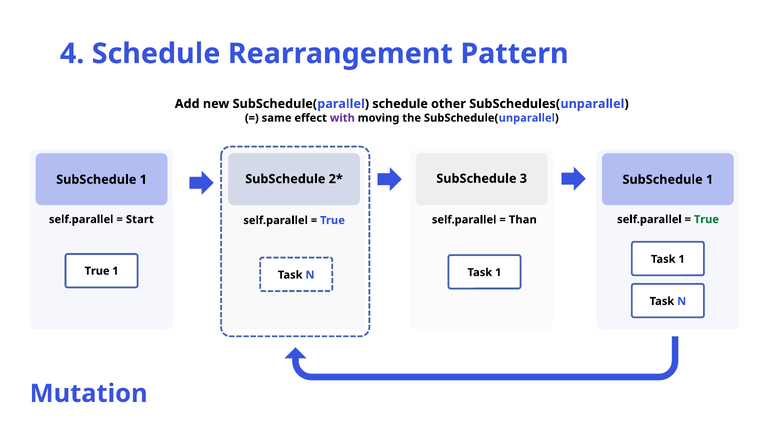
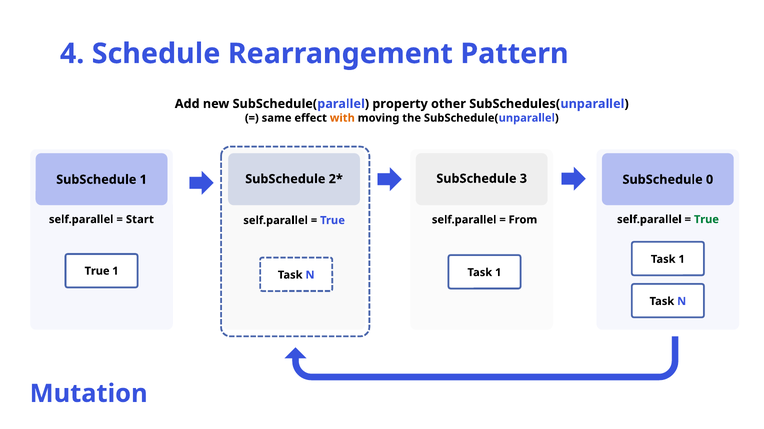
SubSchedule(parallel schedule: schedule -> property (400, 104)
with colour: purple -> orange (342, 118)
1: 1 -> 0 (710, 180)
Than: Than -> From (523, 220)
